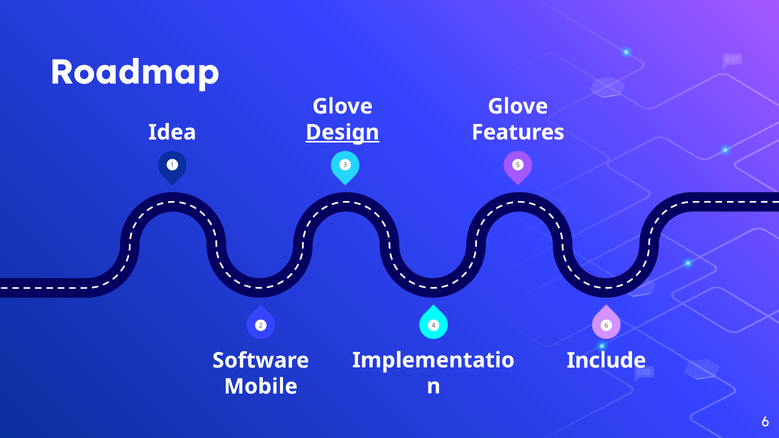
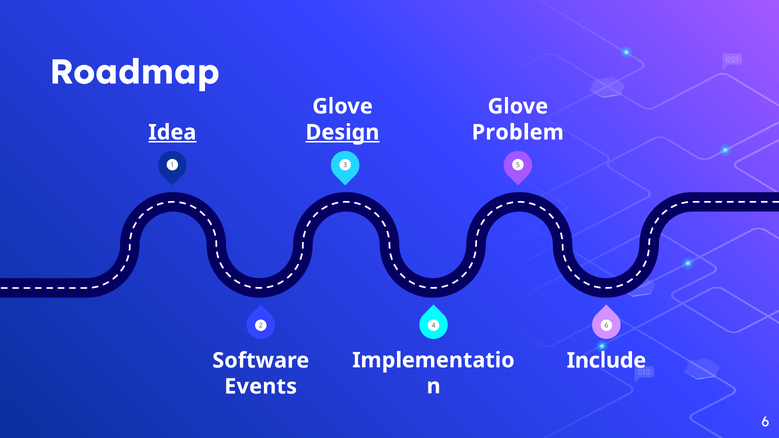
Idea underline: none -> present (172, 132)
Features: Features -> Problem (518, 132)
Mobile: Mobile -> Events (261, 387)
